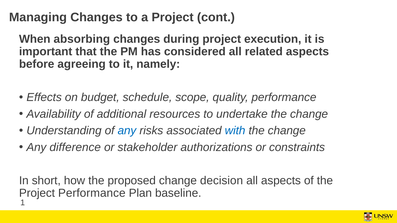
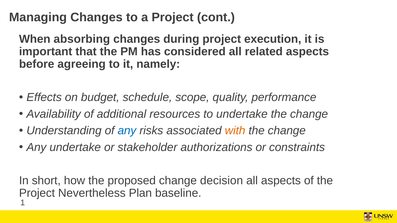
with colour: blue -> orange (235, 131)
Any difference: difference -> undertake (75, 147)
Project Performance: Performance -> Nevertheless (92, 193)
